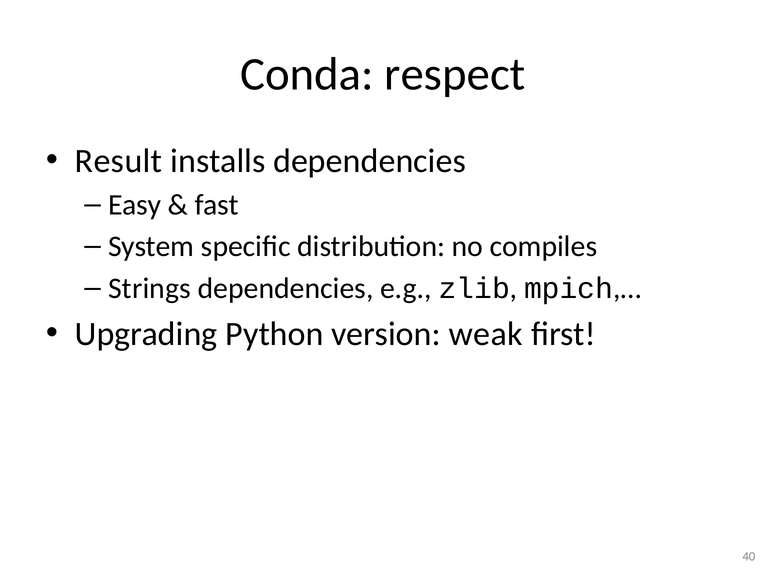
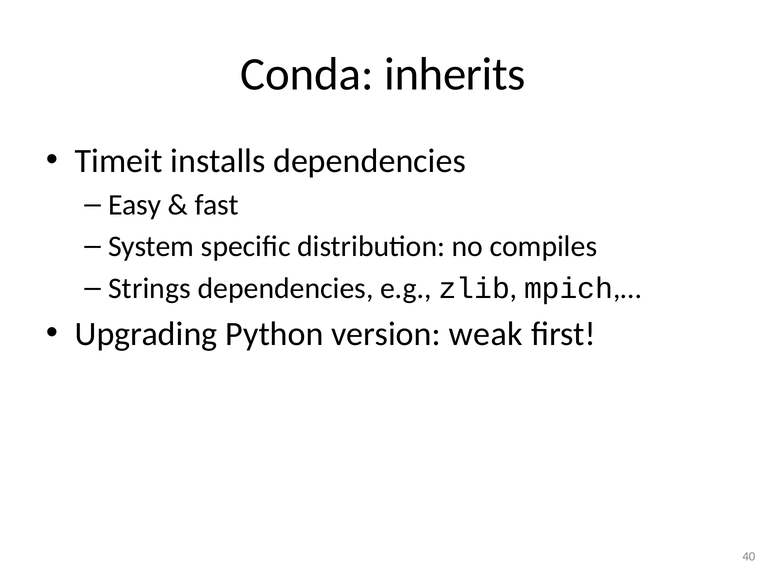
respect: respect -> inherits (455, 74)
Result: Result -> Timeit (119, 161)
